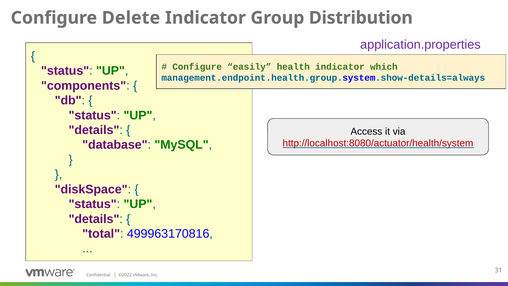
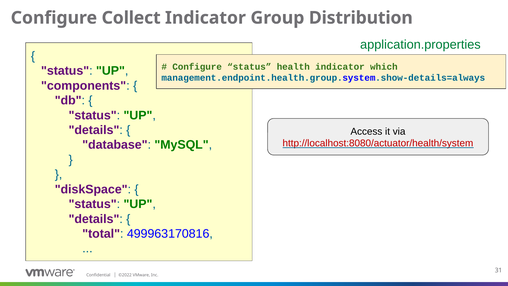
Delete: Delete -> Collect (131, 18)
application.properties colour: purple -> green (420, 44)
Configure easily: easily -> status (249, 67)
